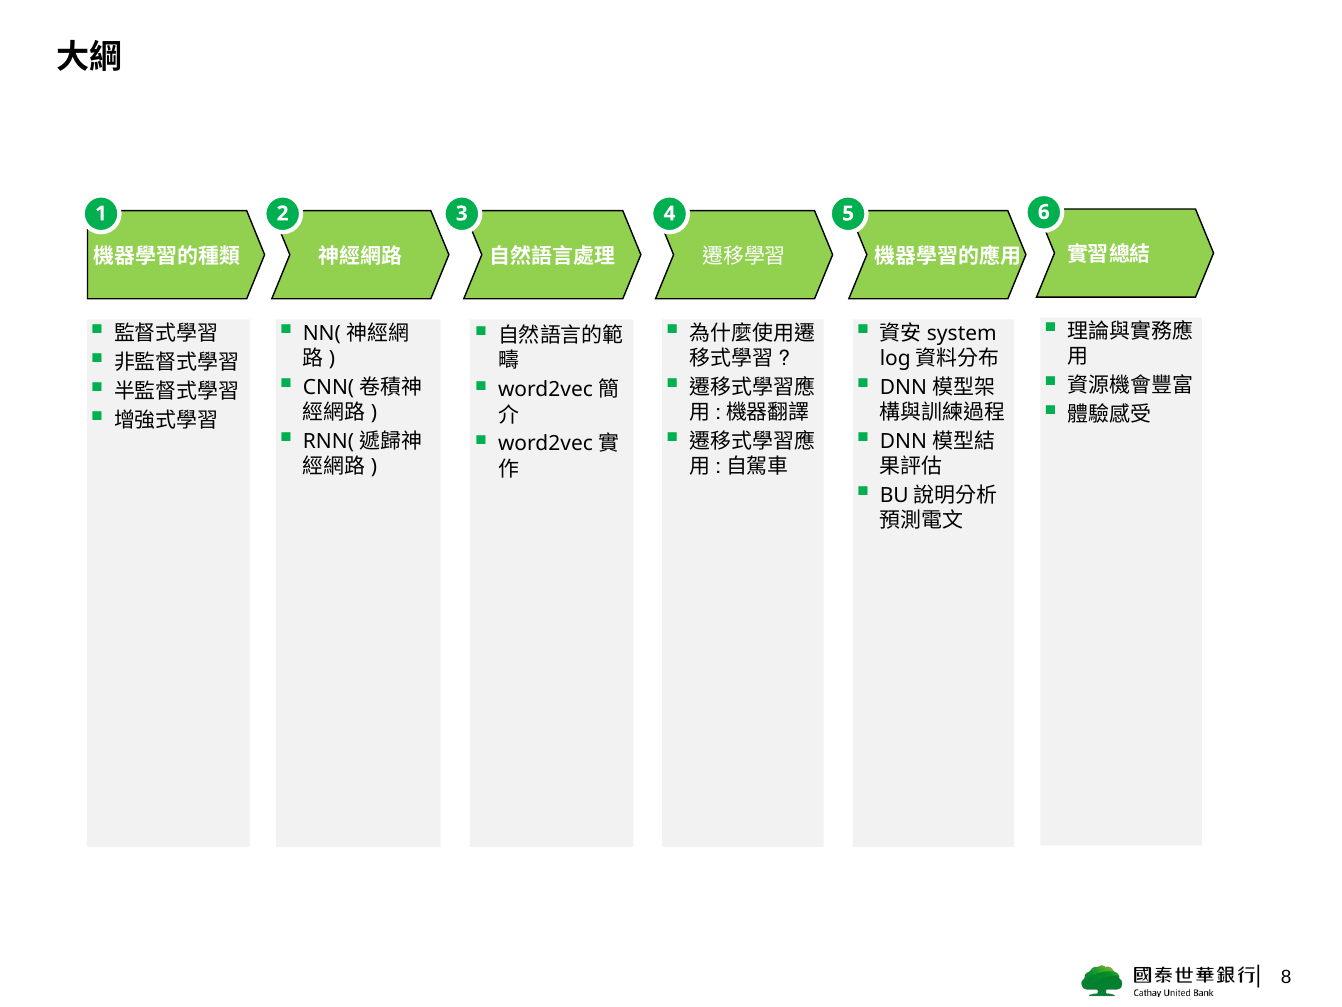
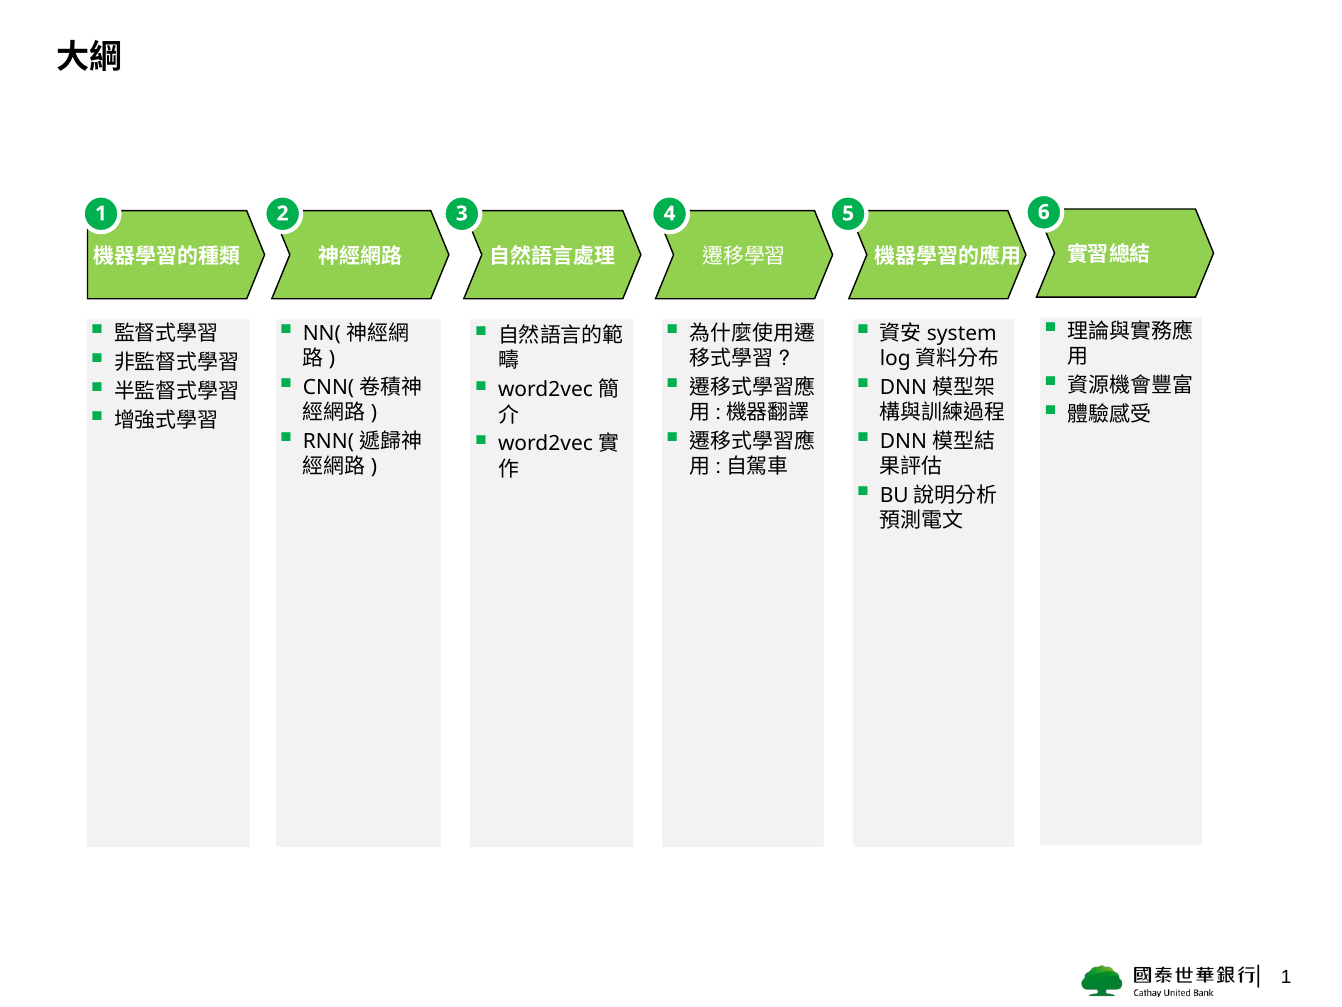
8: 8 -> 1 (1286, 977)
